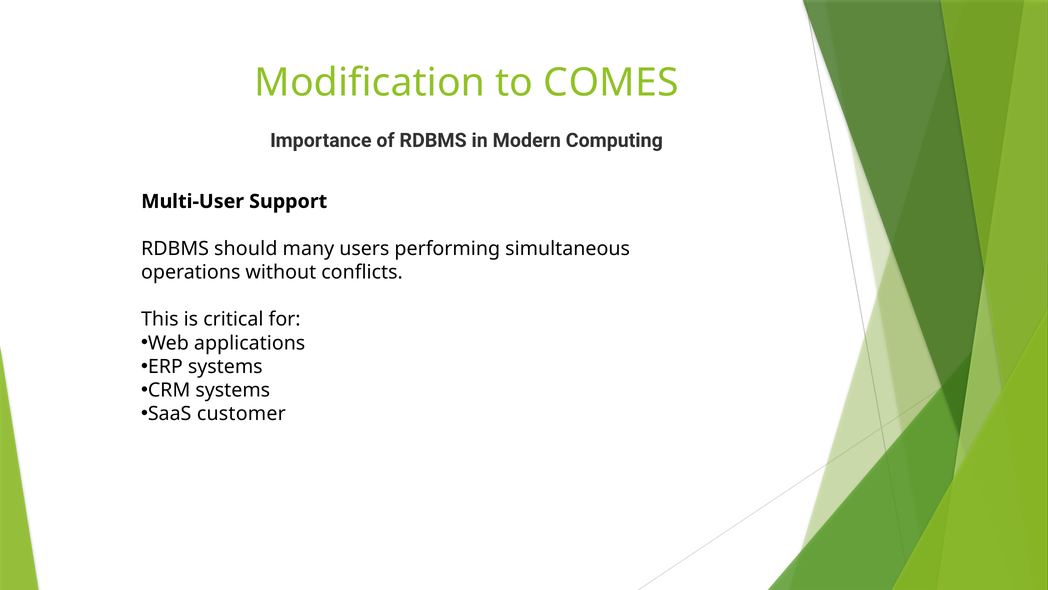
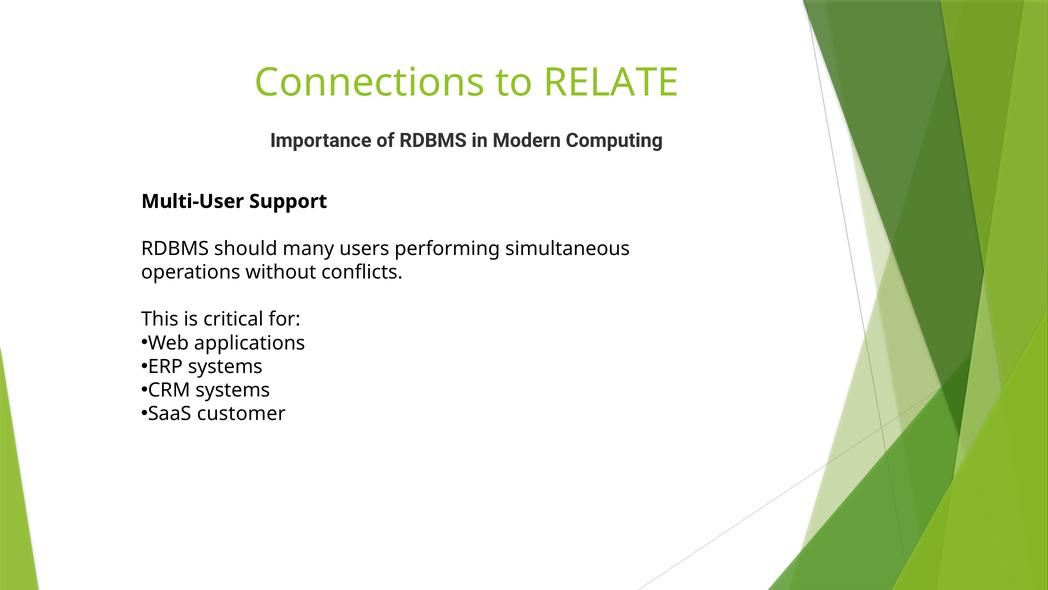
Modification: Modification -> Connections (370, 83)
COMES: COMES -> RELATE (611, 83)
